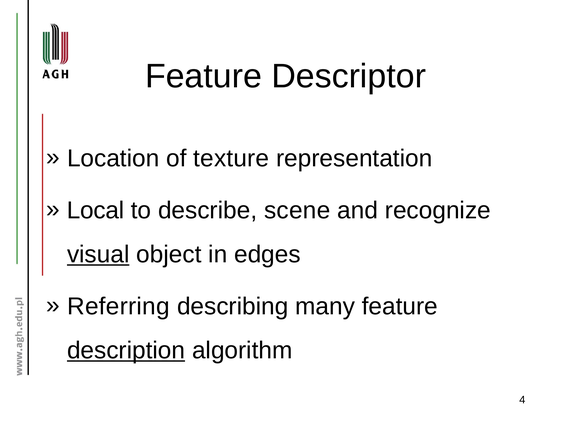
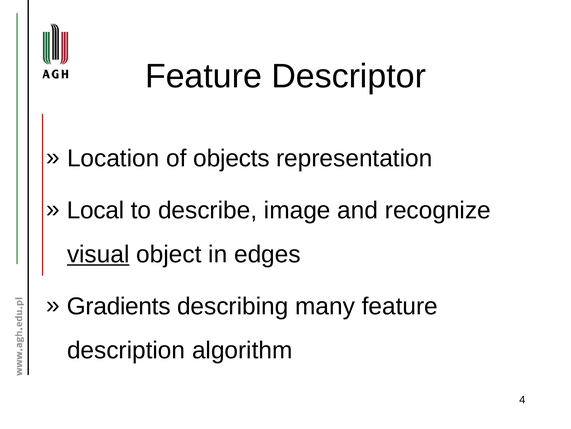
texture: texture -> objects (231, 158)
scene: scene -> image (297, 210)
Referring: Referring -> Gradients (119, 306)
description underline: present -> none (126, 350)
